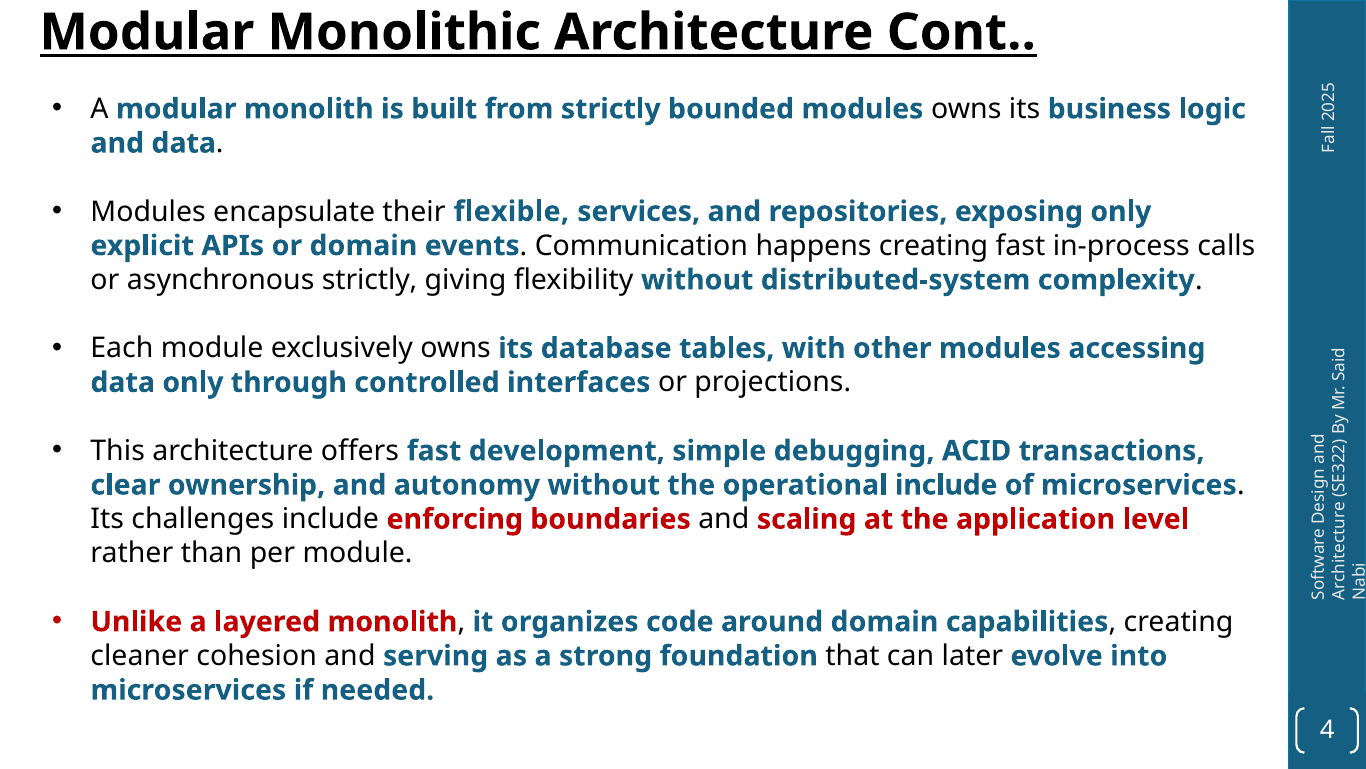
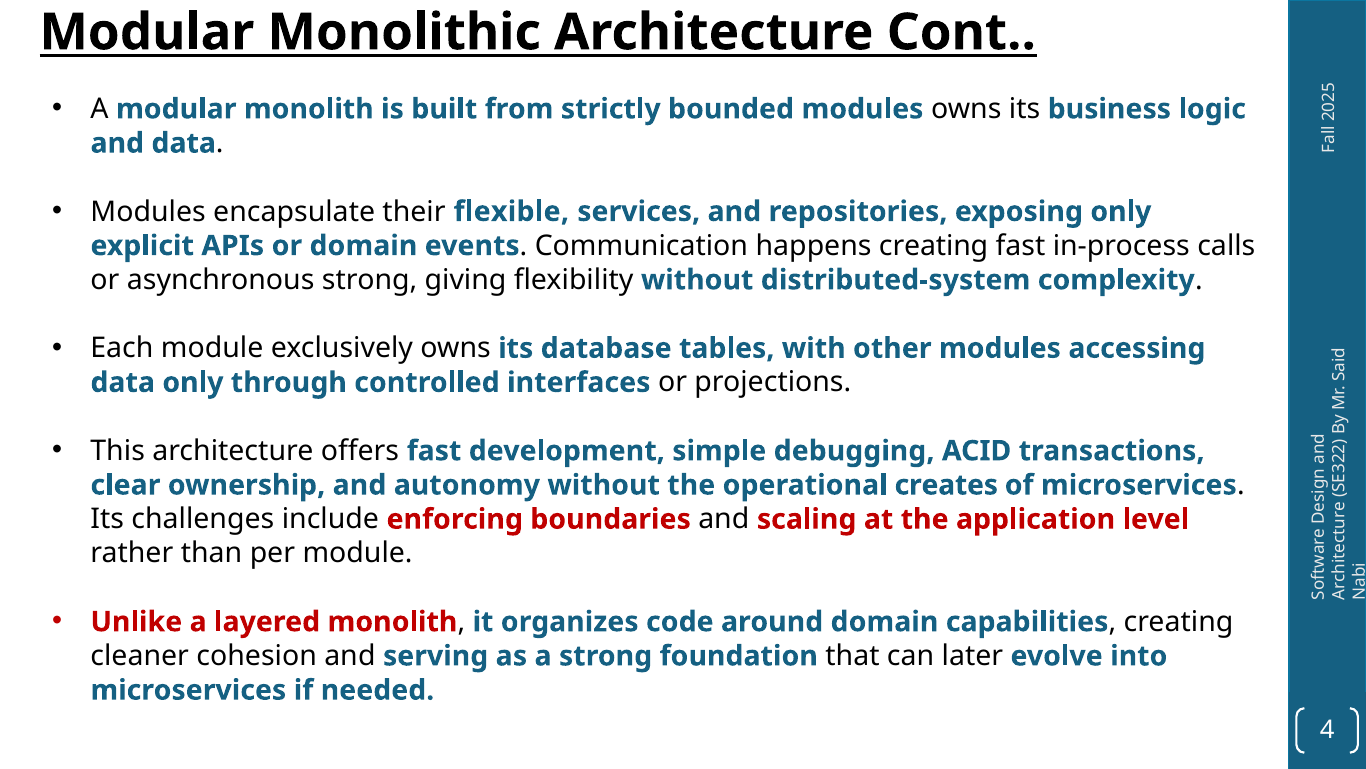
asynchronous strictly: strictly -> strong (370, 280)
operational include: include -> creates (946, 485)
